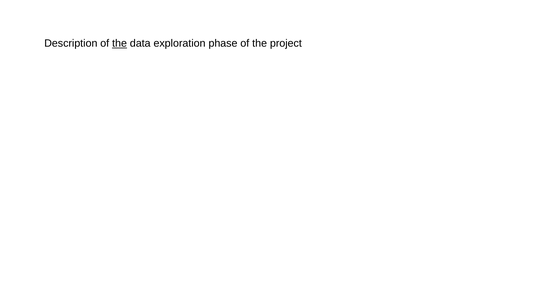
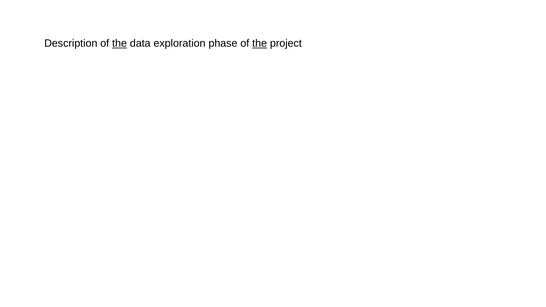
the underline: none -> present (260, 43)
